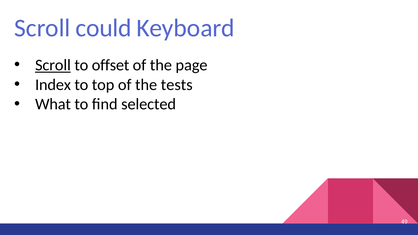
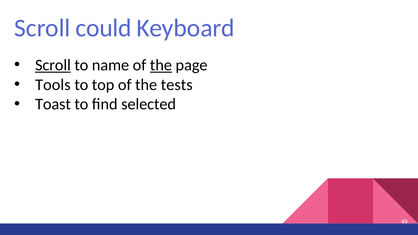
offset: offset -> name (111, 65)
the underline: none -> present (161, 65)
Index: Index -> Tools (53, 85)
What: What -> Toast (53, 104)
